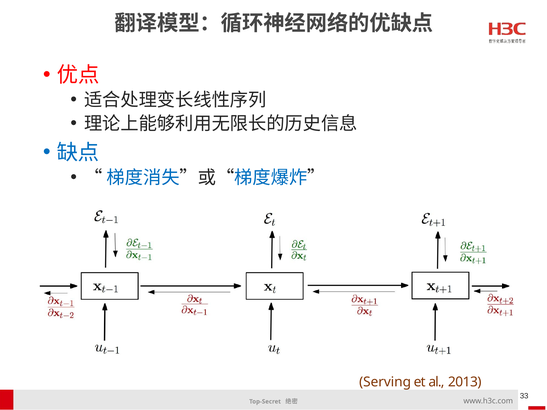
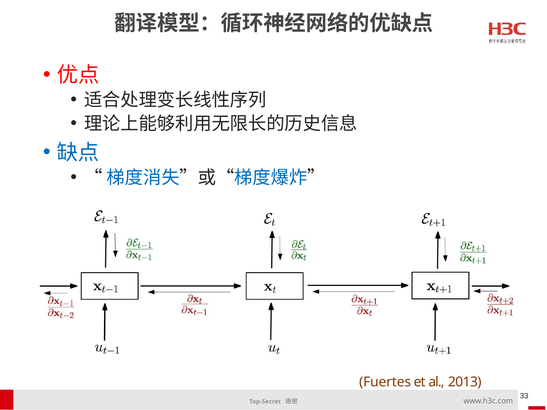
Serving: Serving -> Fuertes (385, 382)
